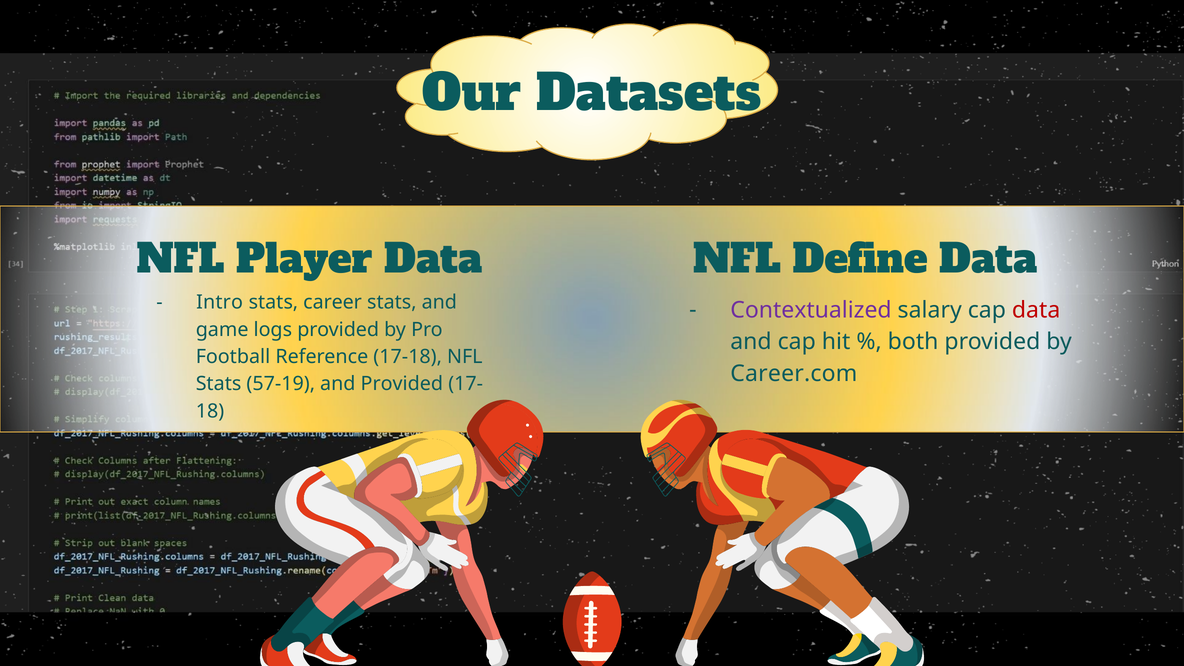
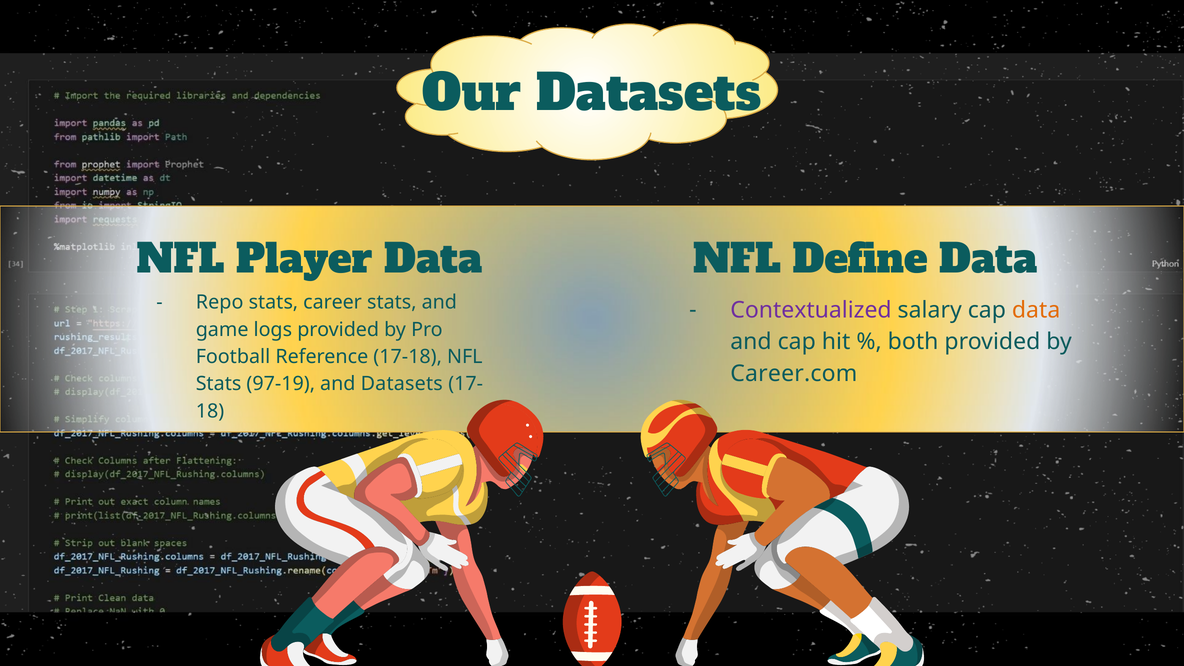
Intro: Intro -> Repo (220, 302)
data colour: red -> orange (1036, 310)
57-19: 57-19 -> 97-19 (281, 384)
and Provided: Provided -> Datasets (402, 384)
